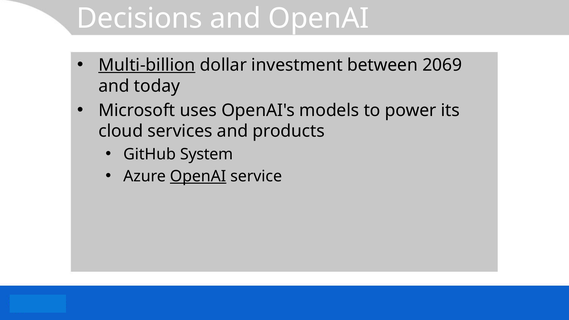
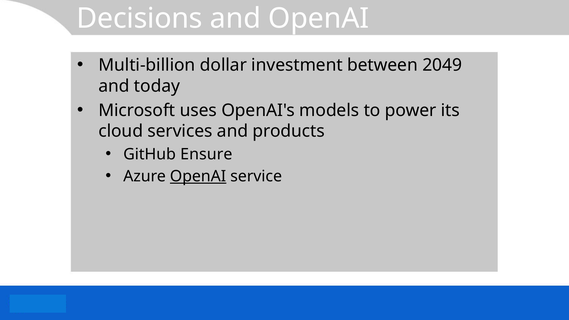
Multi-billion underline: present -> none (147, 65)
2069: 2069 -> 2049 (442, 65)
System: System -> Ensure (206, 154)
